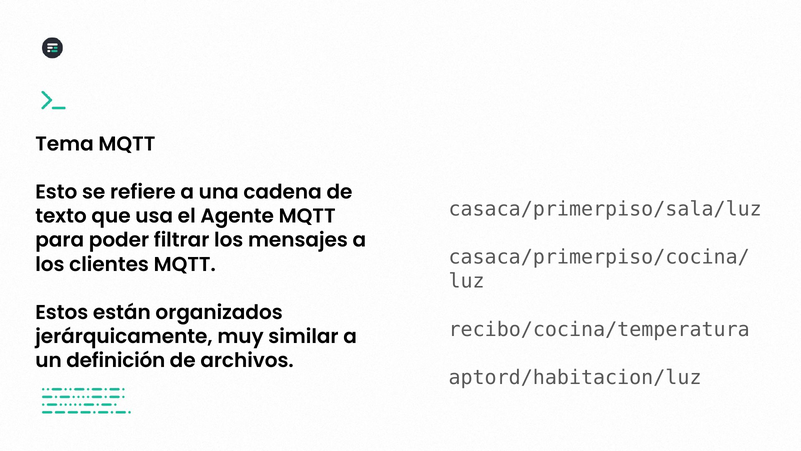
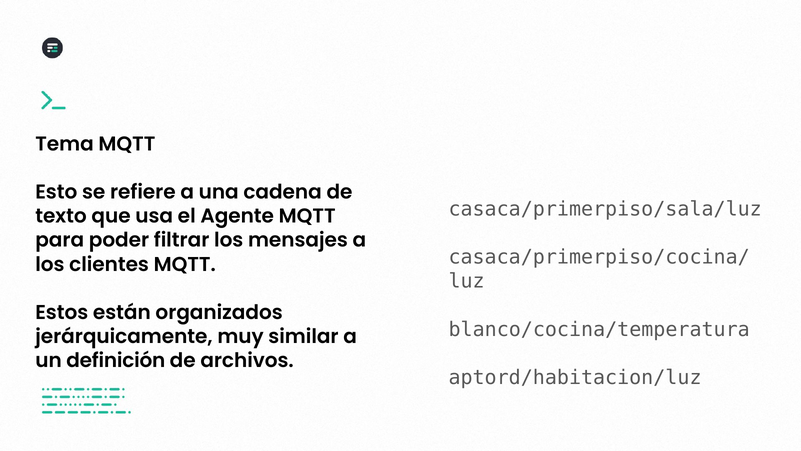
recibo/cocina/temperatura: recibo/cocina/temperatura -> blanco/cocina/temperatura (599, 329)
